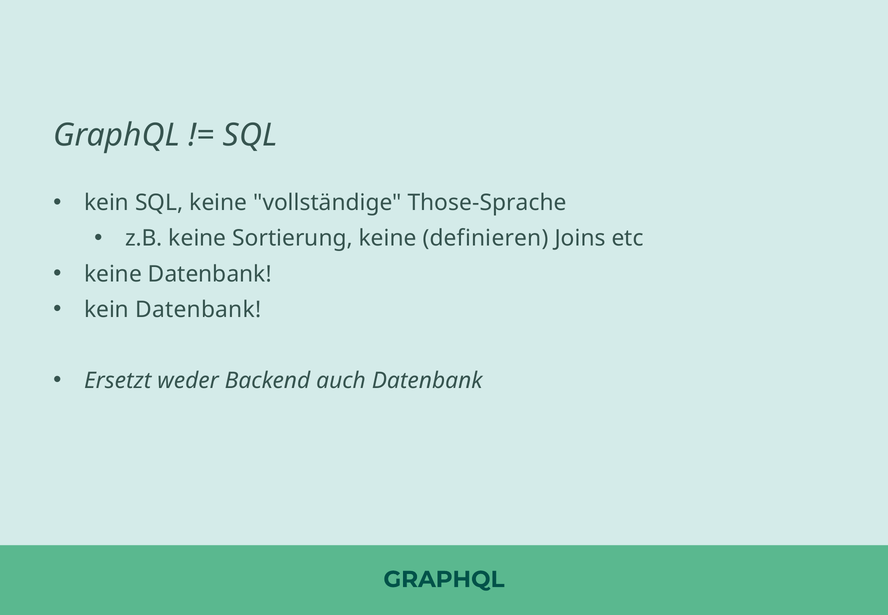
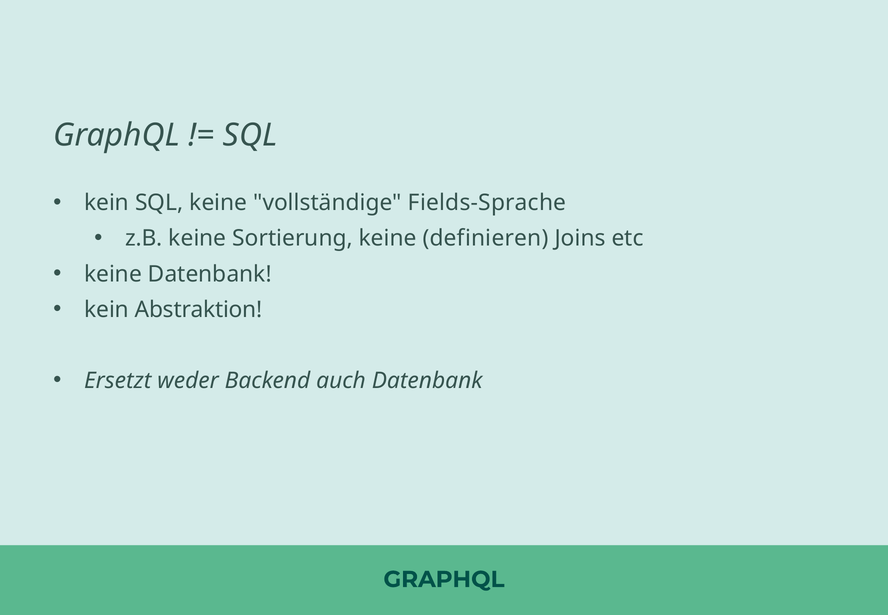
Those-Sprache: Those-Sprache -> Fields-Sprache (487, 203)
kein Datenbank: Datenbank -> Abstraktion (199, 309)
